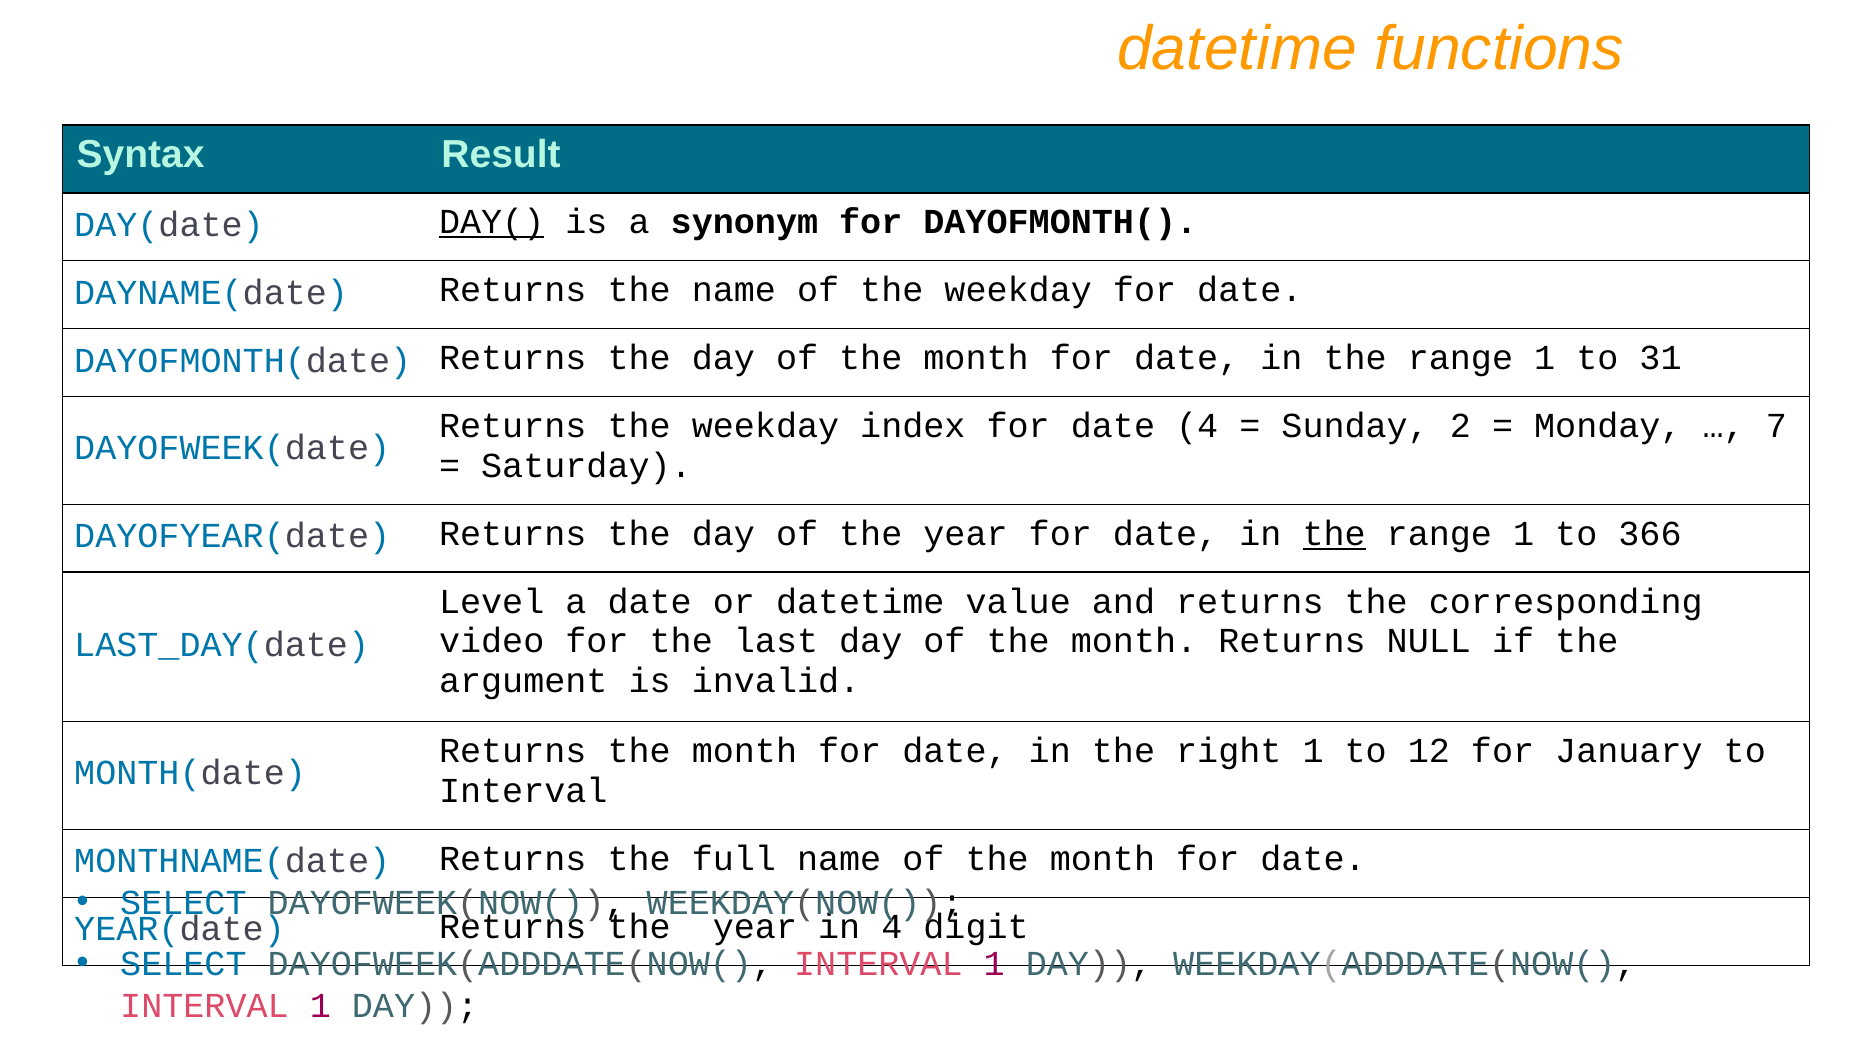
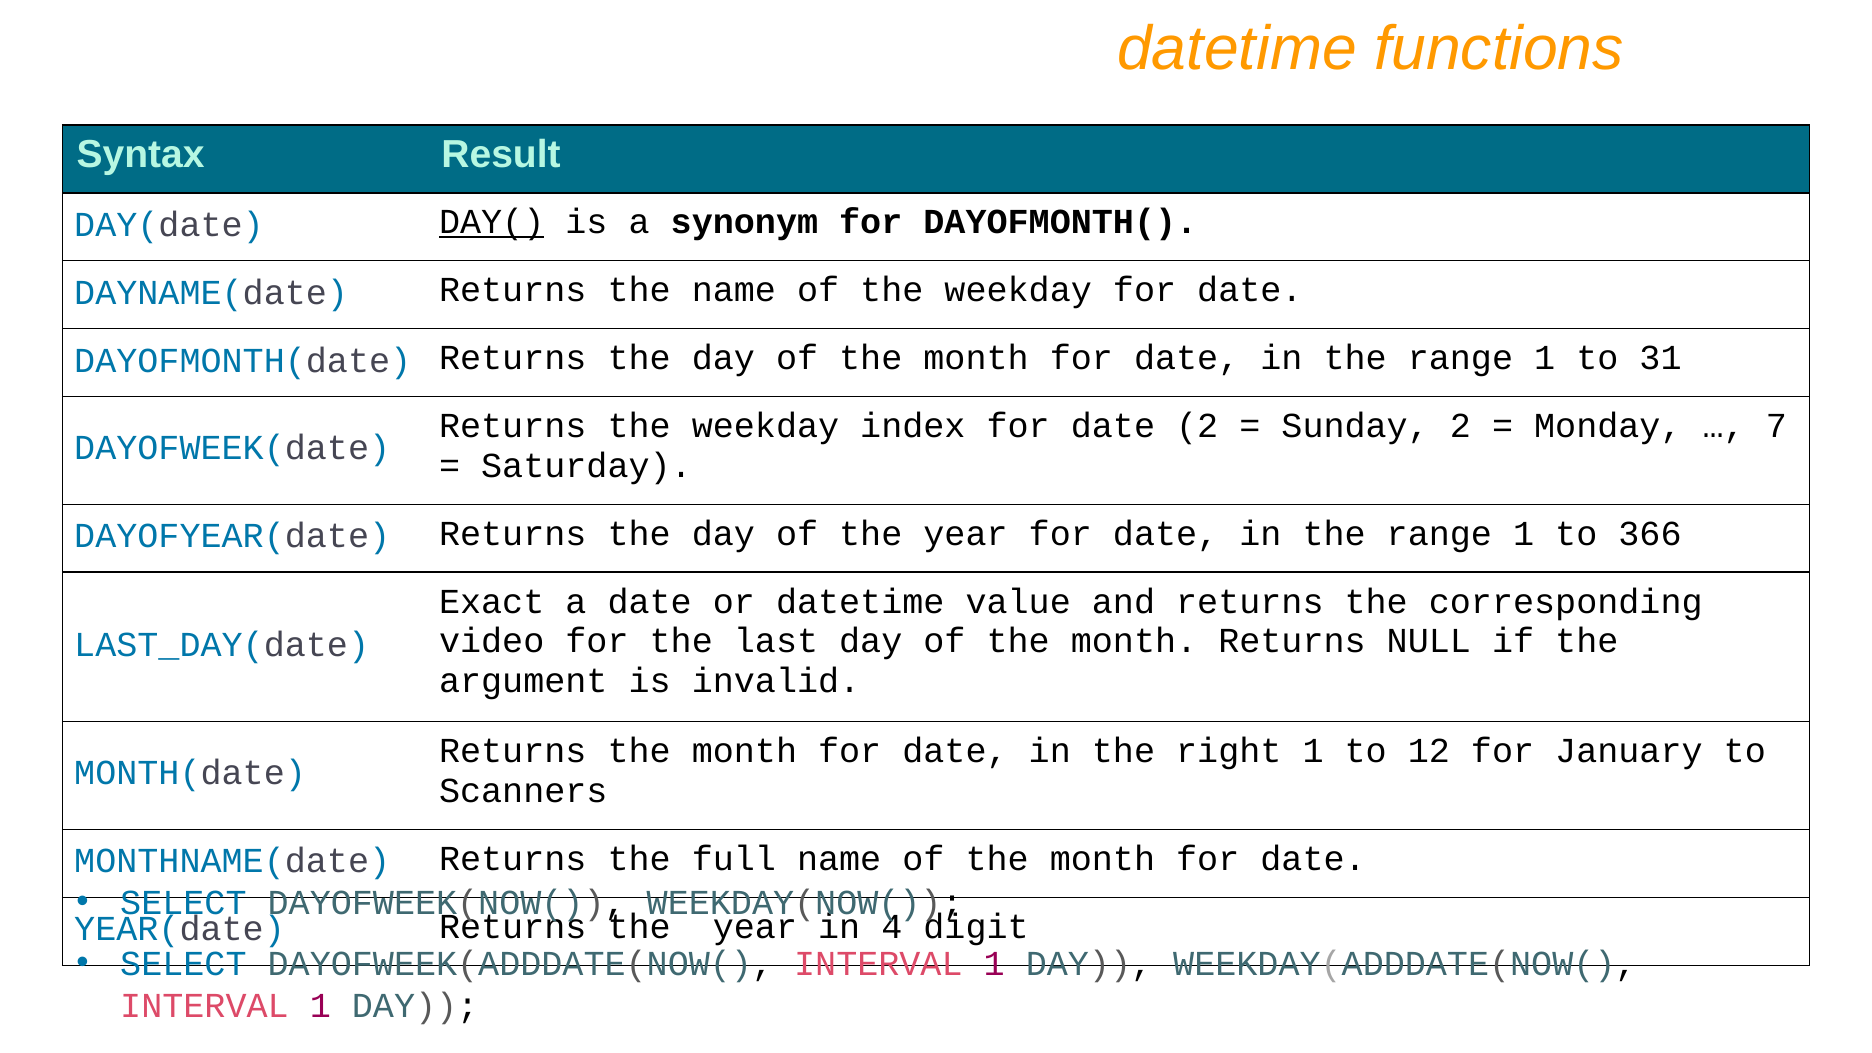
date 4: 4 -> 2 (1197, 426)
the underline: present -> none (1334, 534)
Level: Level -> Exact (492, 601)
Interval: Interval -> Scanners (523, 791)
